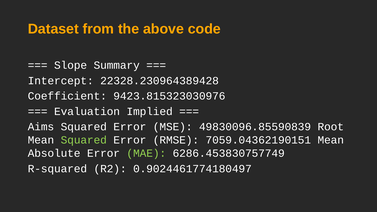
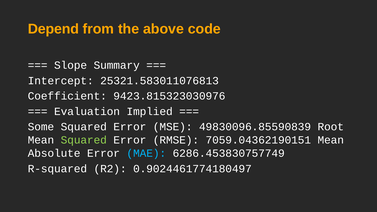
Dataset: Dataset -> Depend (53, 29)
22328.230964389428: 22328.230964389428 -> 25321.583011076813 (160, 81)
Aims: Aims -> Some (41, 127)
MAE colour: light green -> light blue (146, 153)
